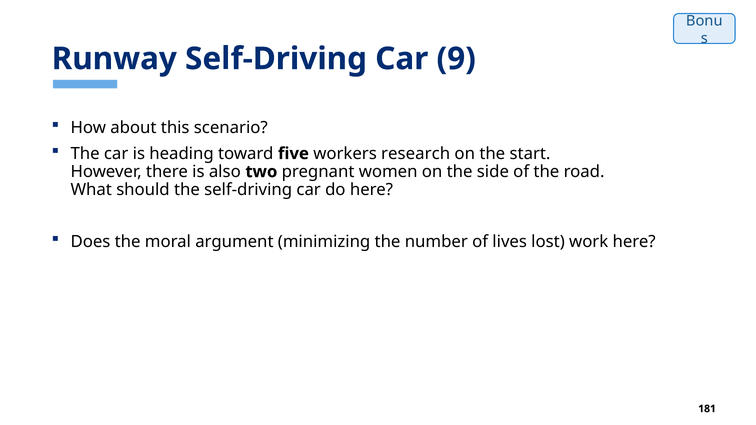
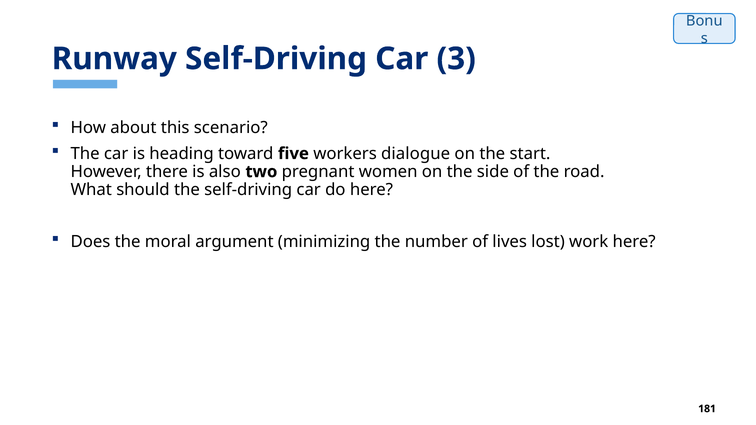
9: 9 -> 3 (456, 59)
research: research -> dialogue (416, 154)
